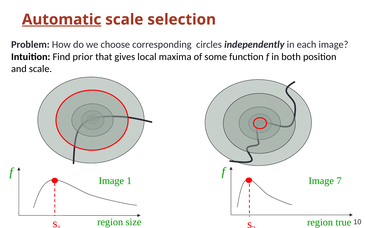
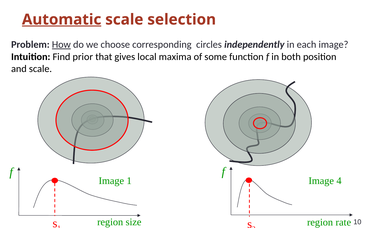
How underline: none -> present (61, 45)
7: 7 -> 4 (339, 181)
true: true -> rate (343, 222)
